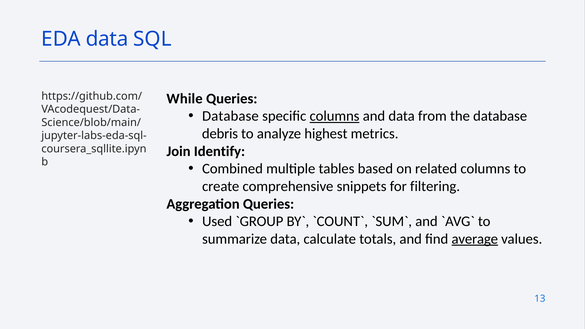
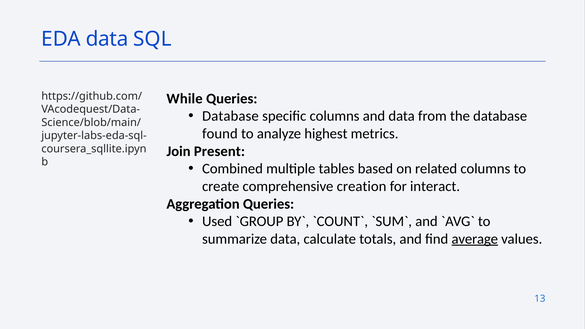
columns underline: present -> none (335, 116)
debris: debris -> found (220, 134)
Identify: Identify -> Present (219, 151)
snippets: snippets -> creation (362, 186)
filtering: filtering -> interact (435, 186)
